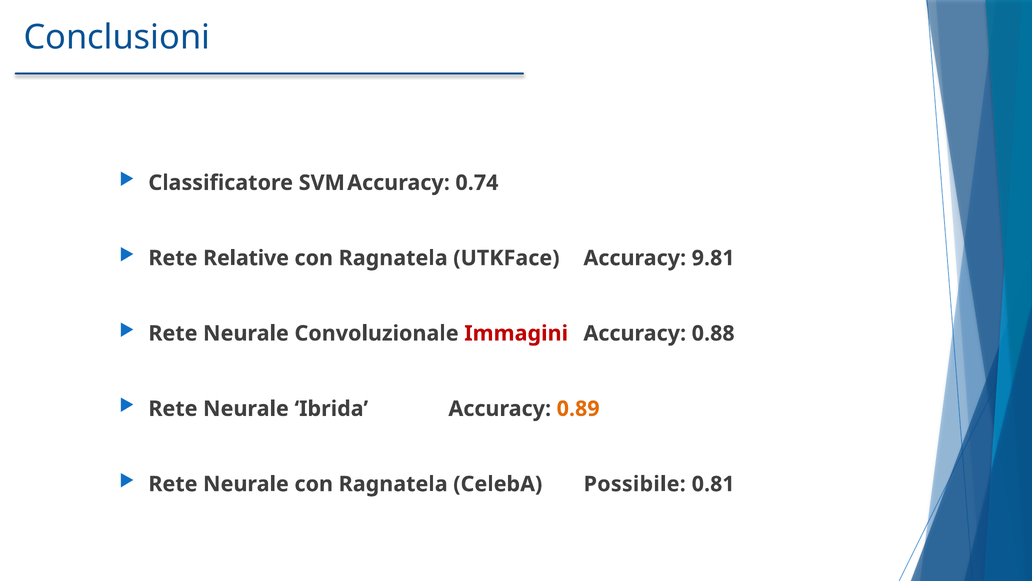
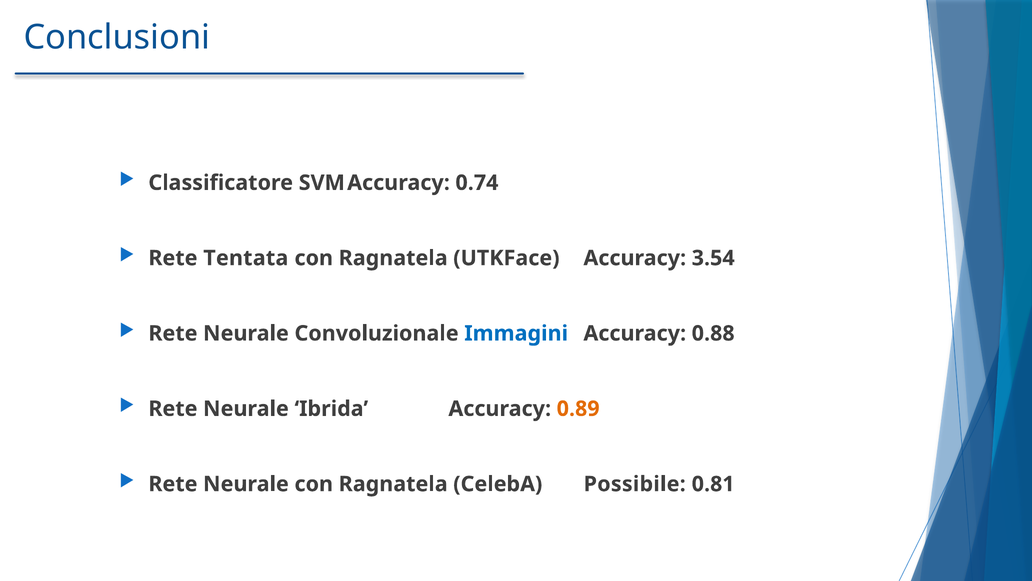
Relative: Relative -> Tentata (246, 258)
9.81: 9.81 -> 3.54 (713, 258)
Immagini colour: red -> blue (516, 333)
